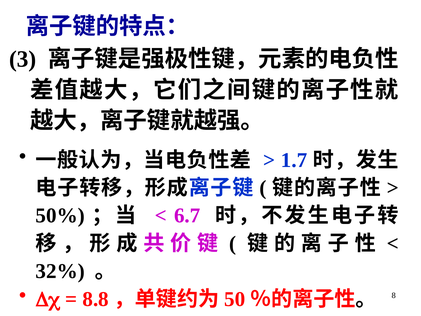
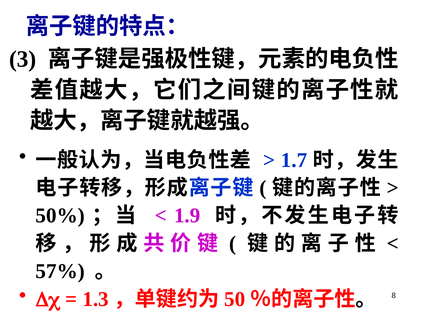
6.7: 6.7 -> 1.9 (187, 216)
32%: 32% -> 57% (60, 271)
8.8: 8.8 -> 1.3 (96, 299)
